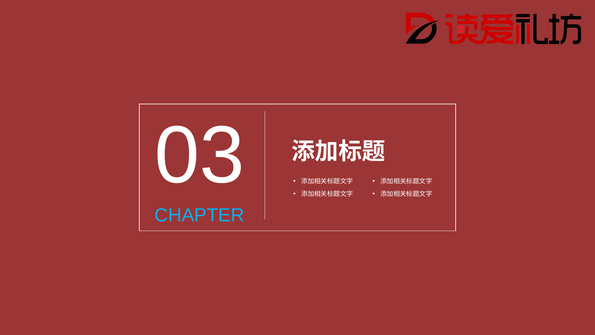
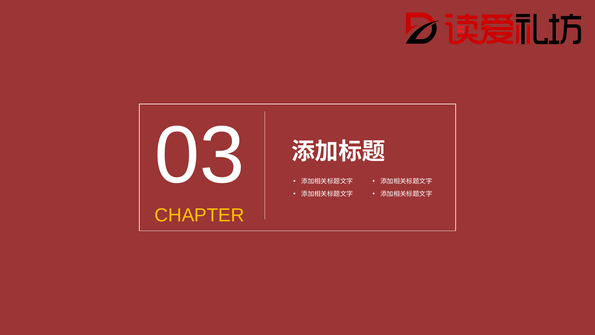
CHAPTER colour: light blue -> yellow (199, 215)
